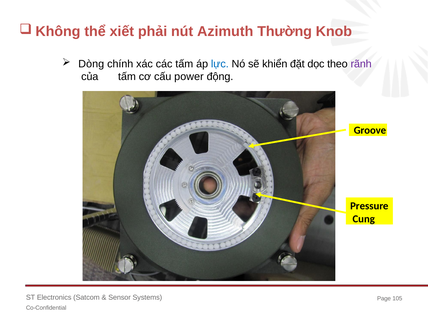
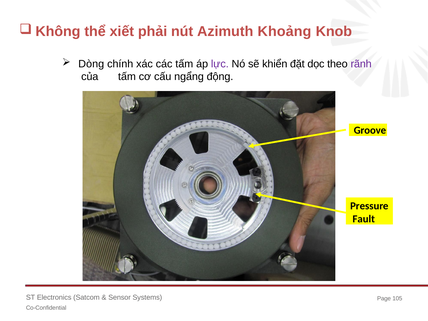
Thường: Thường -> Khoảng (284, 32)
lực colour: blue -> purple (220, 64)
power: power -> ngẩng (189, 77)
Cung: Cung -> Fault (364, 219)
